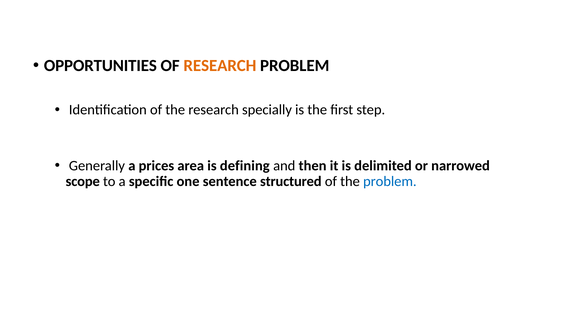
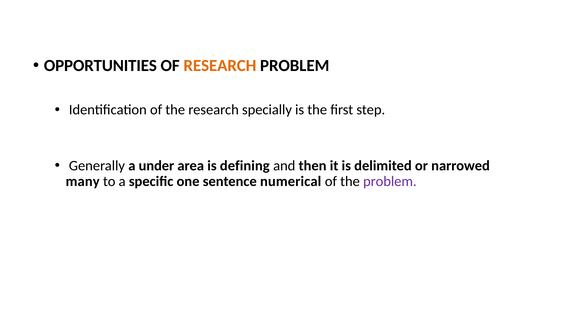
prices: prices -> under (156, 166)
scope: scope -> many (83, 182)
structured: structured -> numerical (291, 182)
problem colour: blue -> purple (390, 182)
